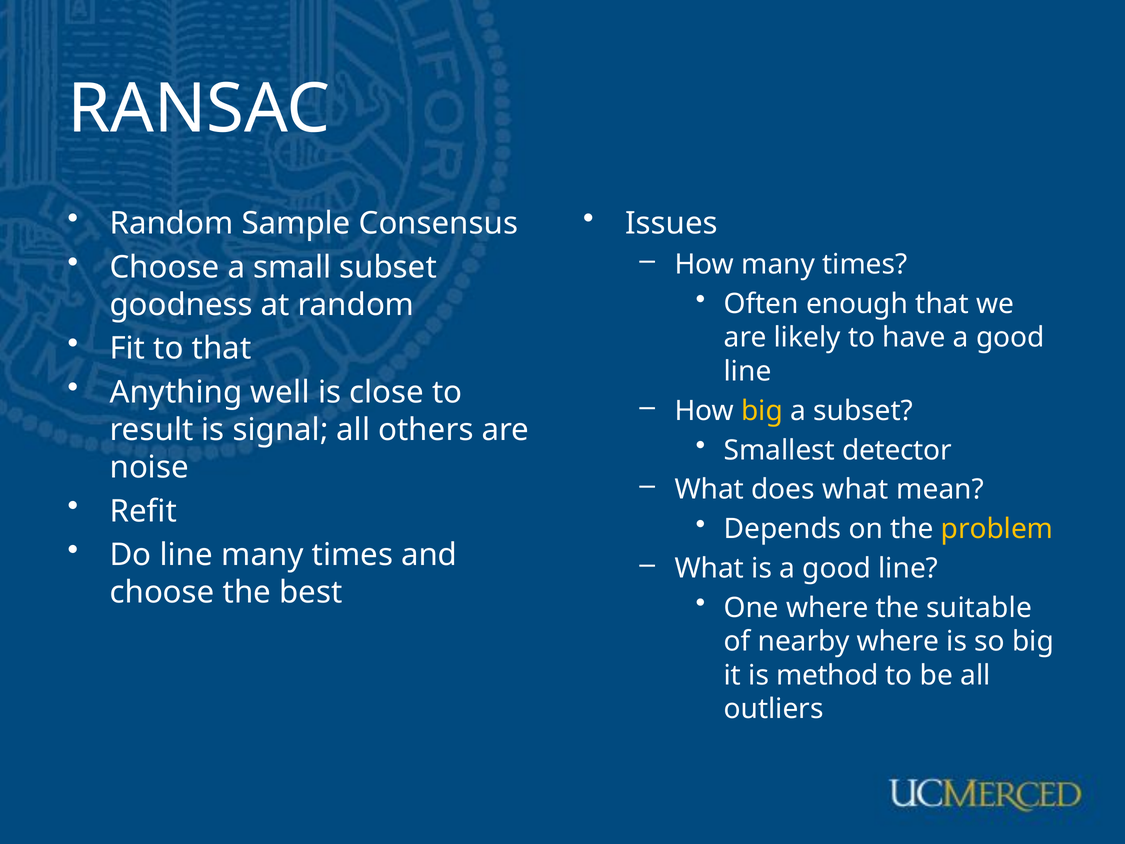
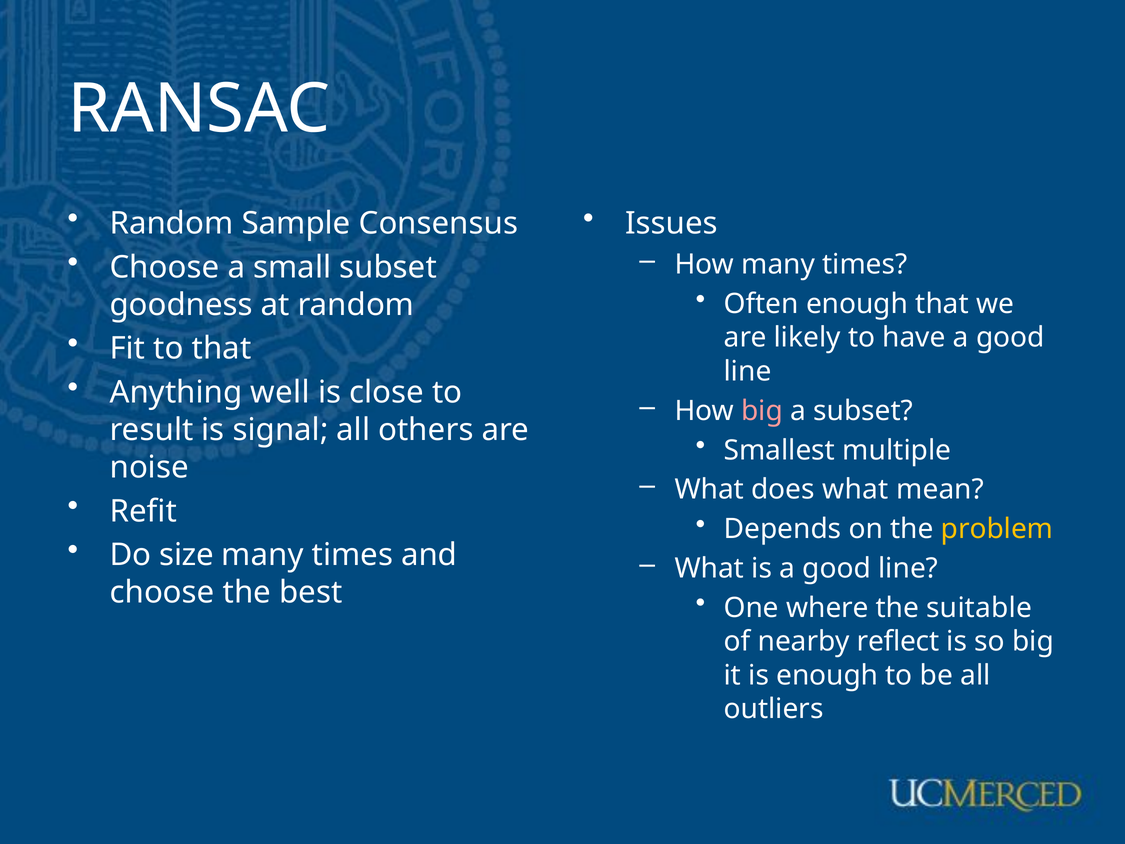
big colour: yellow -> pink (762, 411)
detector: detector -> multiple (897, 450)
Do line: line -> size (187, 555)
nearby where: where -> reflect (898, 641)
is method: method -> enough (827, 675)
